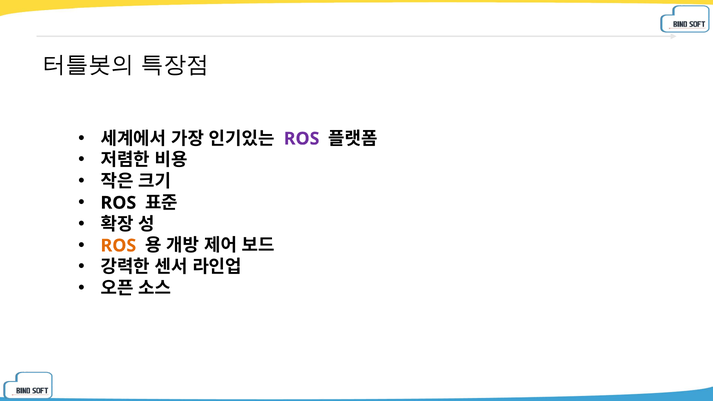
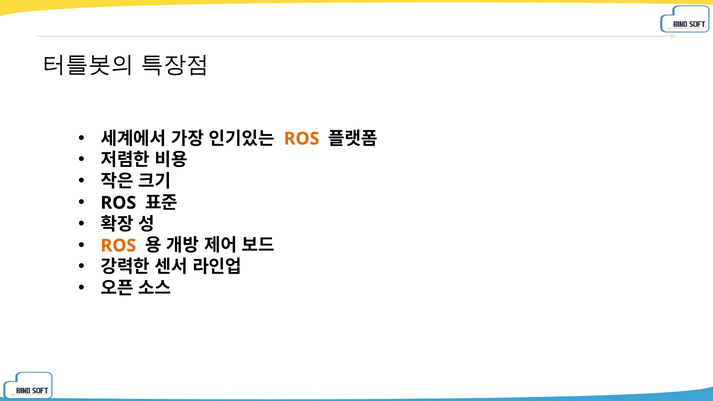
ROS colour: purple -> orange (302, 139)
